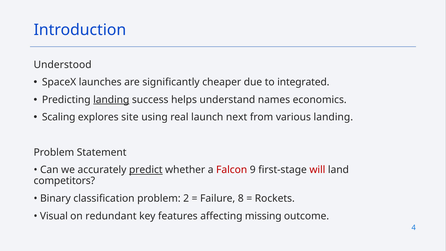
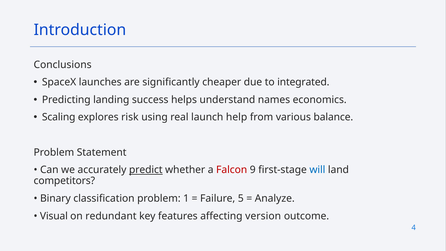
Understood: Understood -> Conclusions (63, 65)
landing underline: present -> none (111, 100)
site: site -> risk (130, 117)
next: next -> help (237, 117)
various landing: landing -> balance (333, 117)
will colour: red -> blue (317, 170)
2: 2 -> 1 (186, 198)
8: 8 -> 5 (241, 198)
Rockets: Rockets -> Analyze (275, 198)
missing: missing -> version (263, 216)
